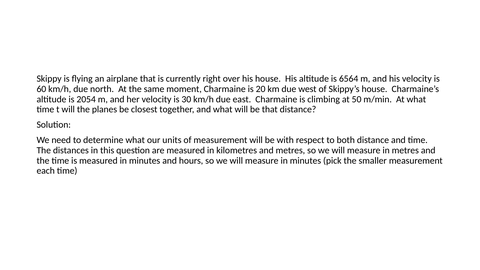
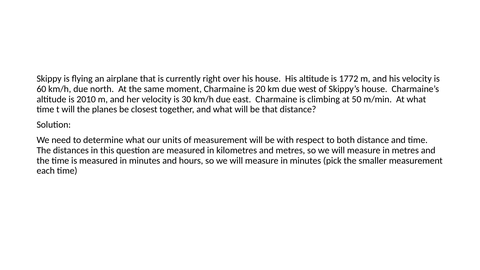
6564: 6564 -> 1772 (349, 79)
2054: 2054 -> 2010 (86, 99)
